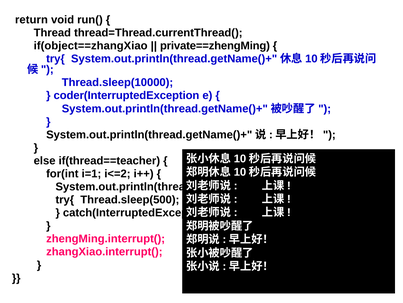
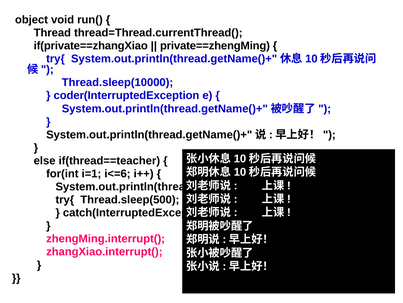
return: return -> object (31, 20)
if(object==zhangXiao: if(object==zhangXiao -> if(private==zhangXiao (91, 46)
i<=2: i<=2 -> i<=6 (117, 173)
